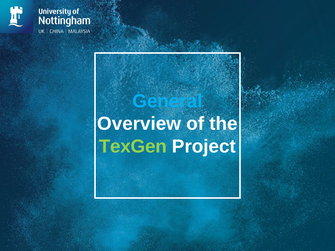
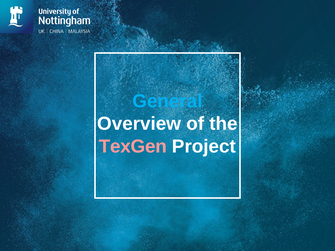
TexGen colour: light green -> pink (133, 147)
